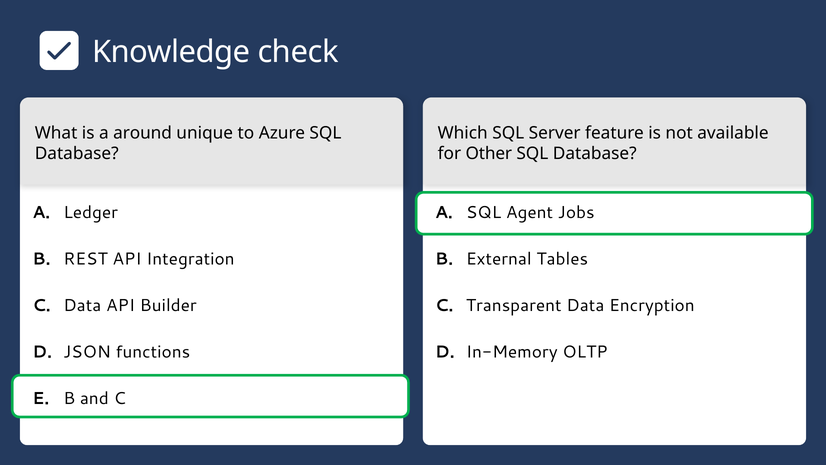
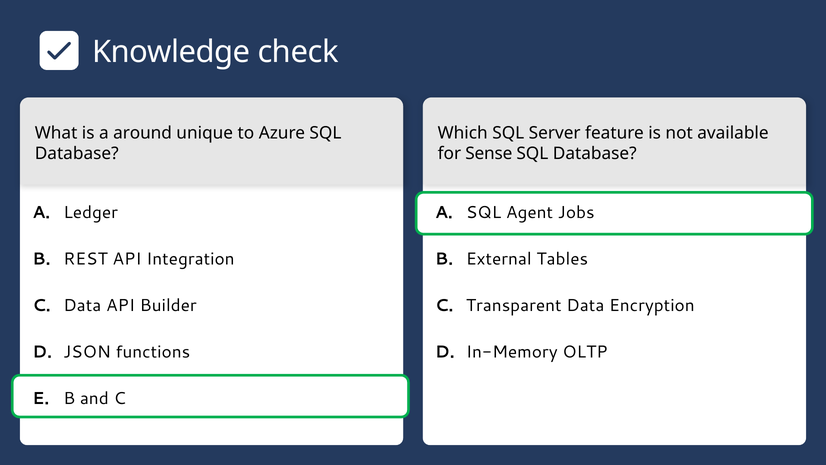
Other: Other -> Sense (489, 154)
